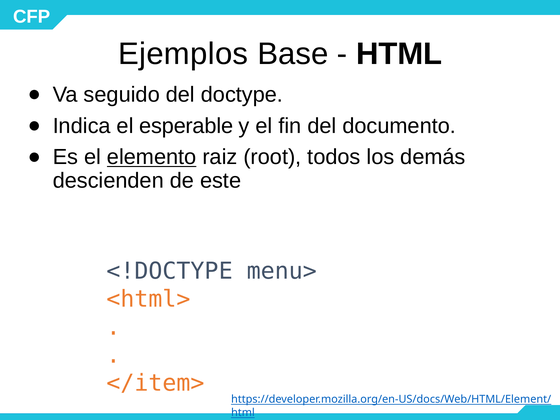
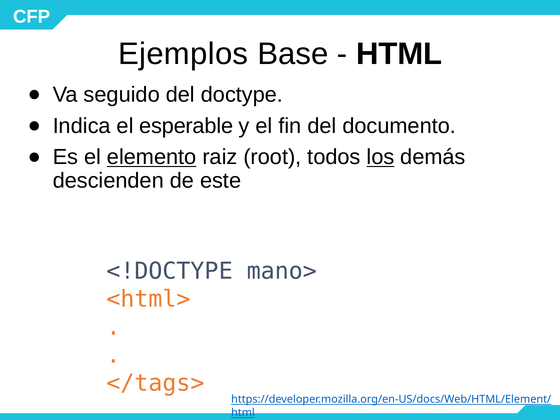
los underline: none -> present (380, 157)
menu>: menu> -> mano> (282, 271)
</item>: </item> -> </tags> (156, 383)
